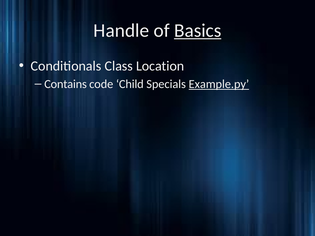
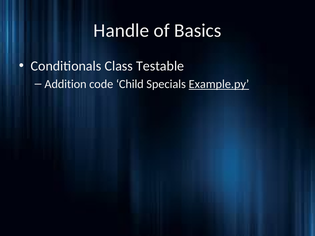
Basics underline: present -> none (198, 30)
Location: Location -> Testable (160, 66)
Contains: Contains -> Addition (66, 84)
